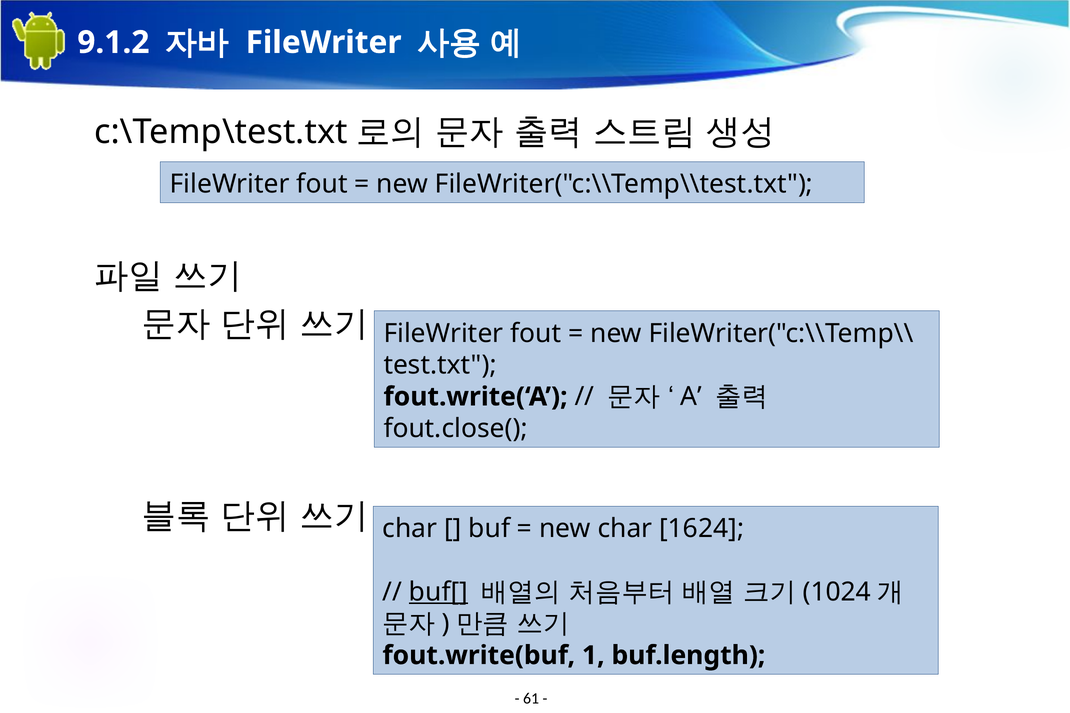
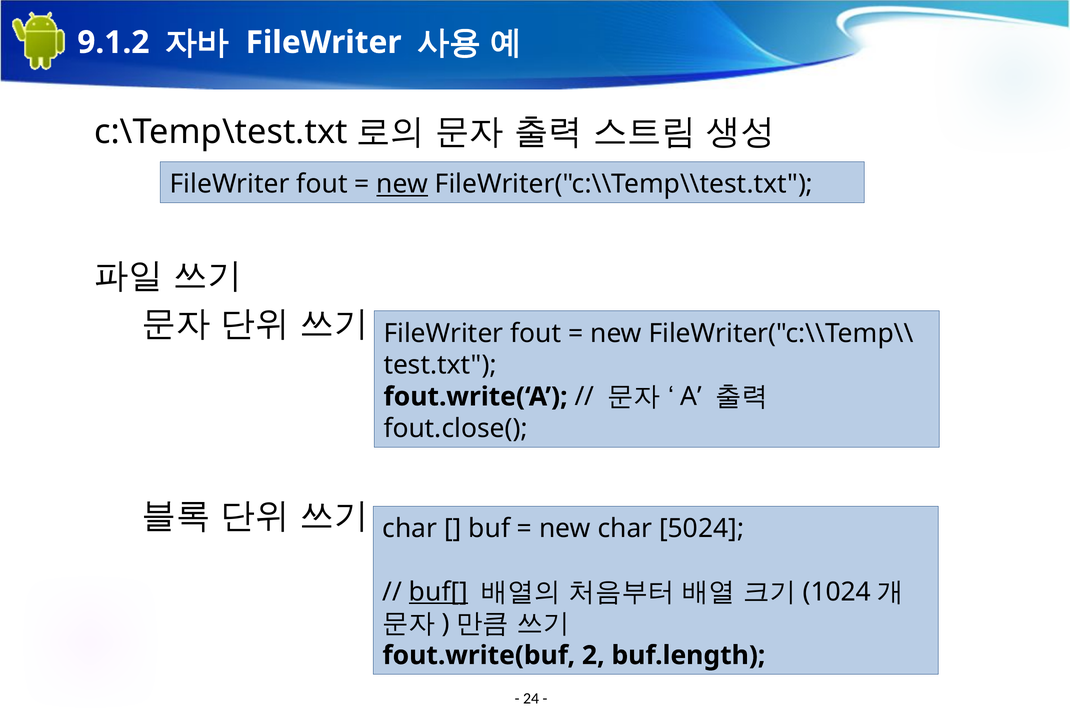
new underline: none -> present (402, 184)
1624: 1624 -> 5024 (702, 529)
1: 1 -> 2 (593, 656)
61: 61 -> 24 (531, 699)
